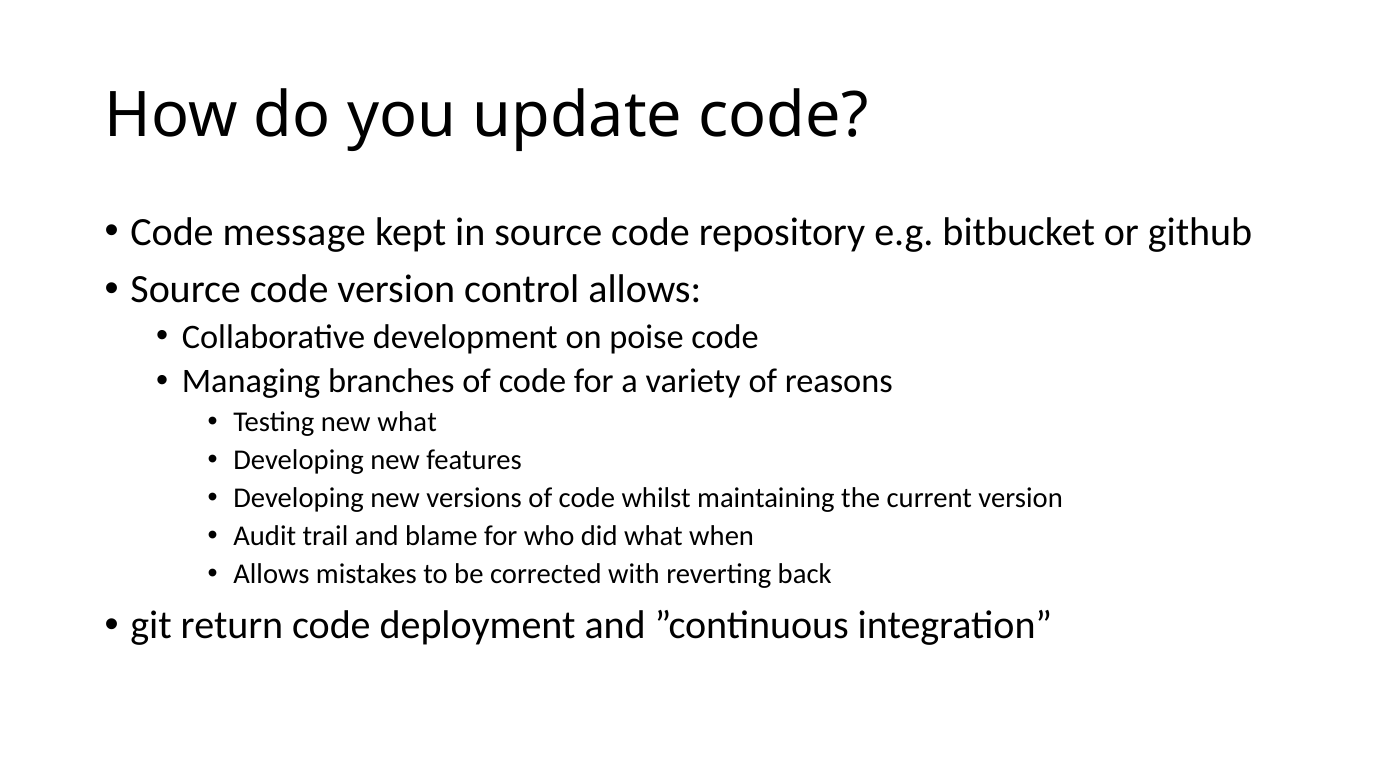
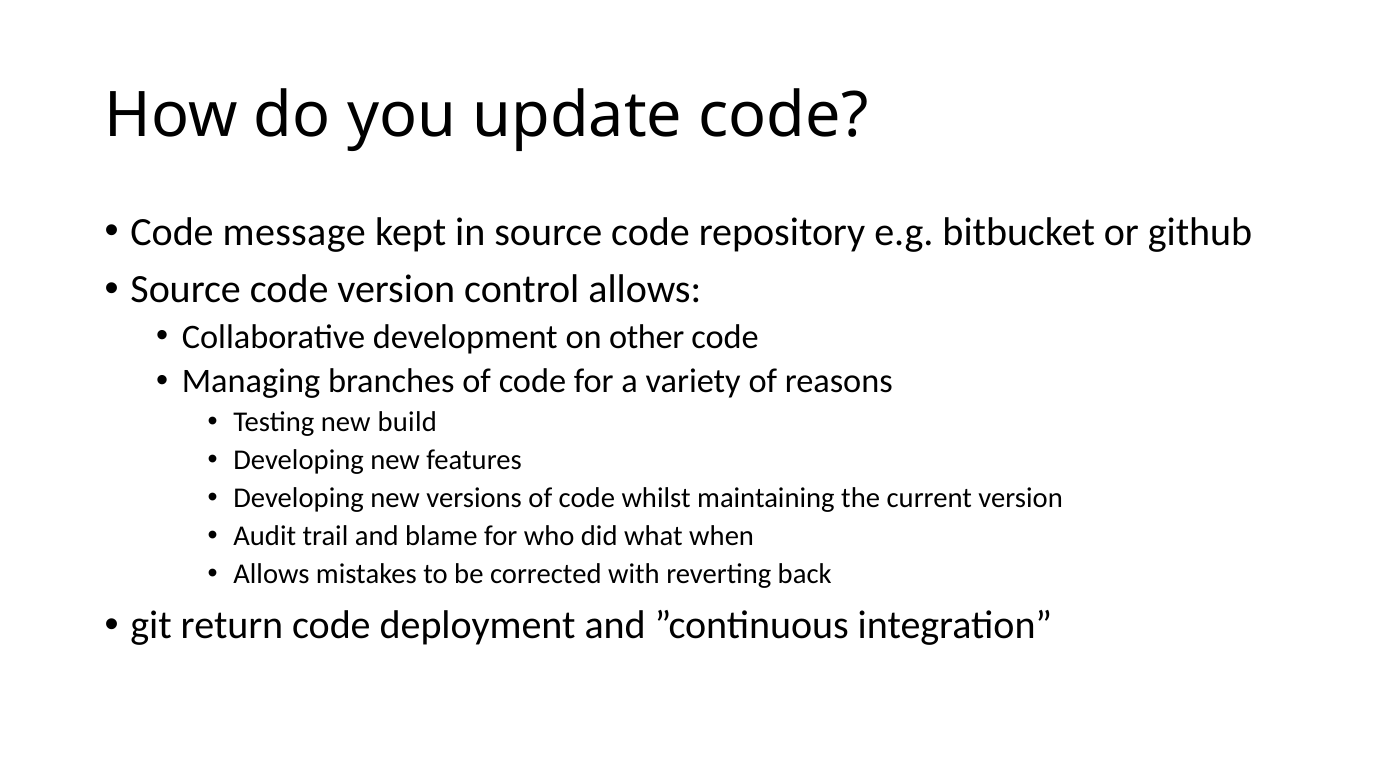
poise: poise -> other (647, 337)
new what: what -> build (407, 422)
